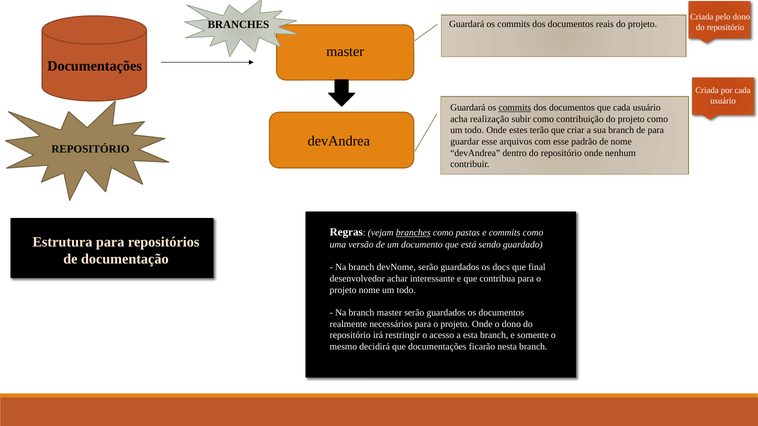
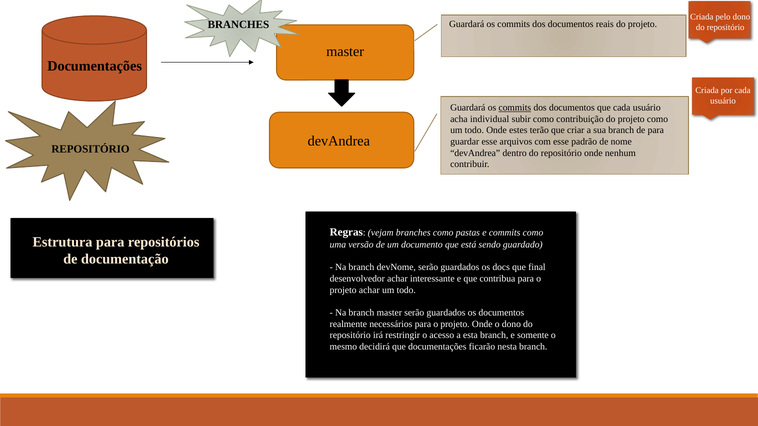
realização: realização -> individual (490, 119)
branches underline: present -> none (413, 233)
projeto nome: nome -> achar (369, 290)
